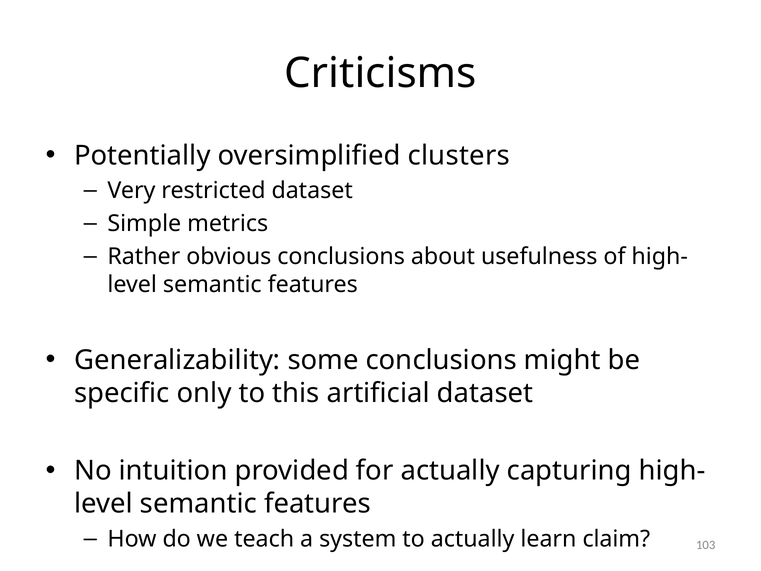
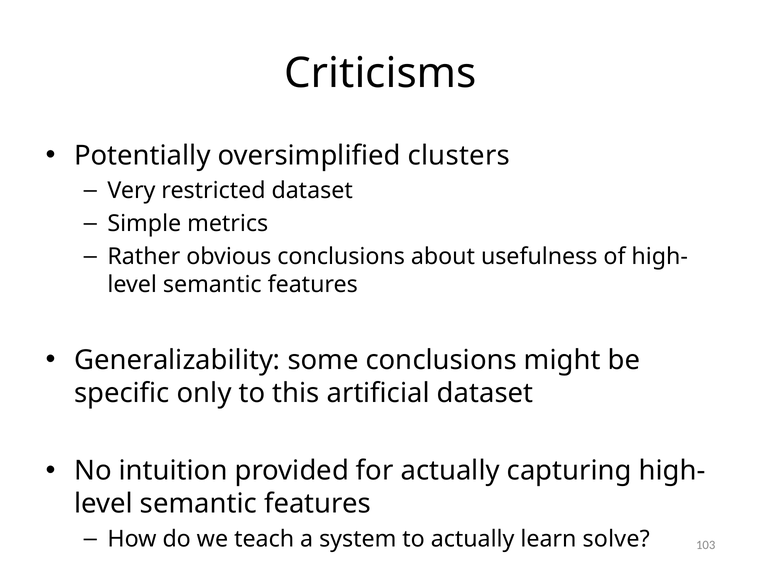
claim: claim -> solve (616, 539)
